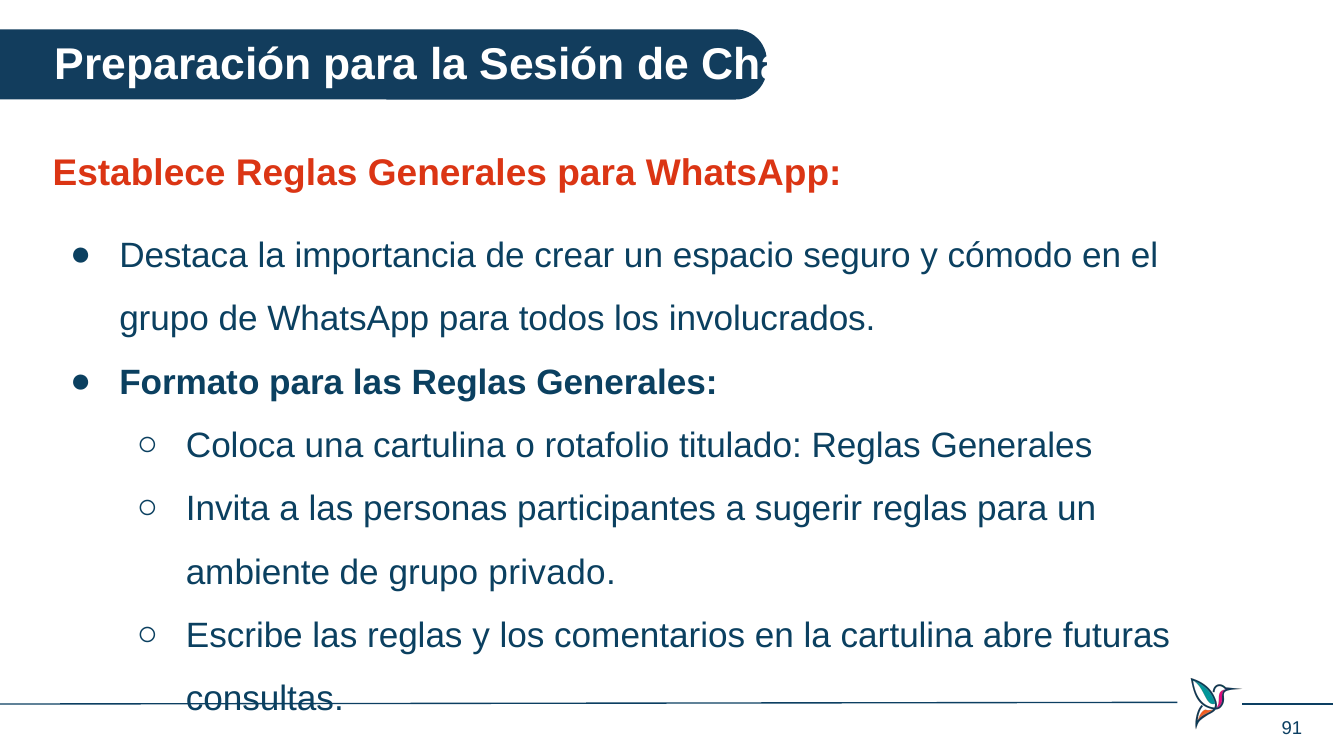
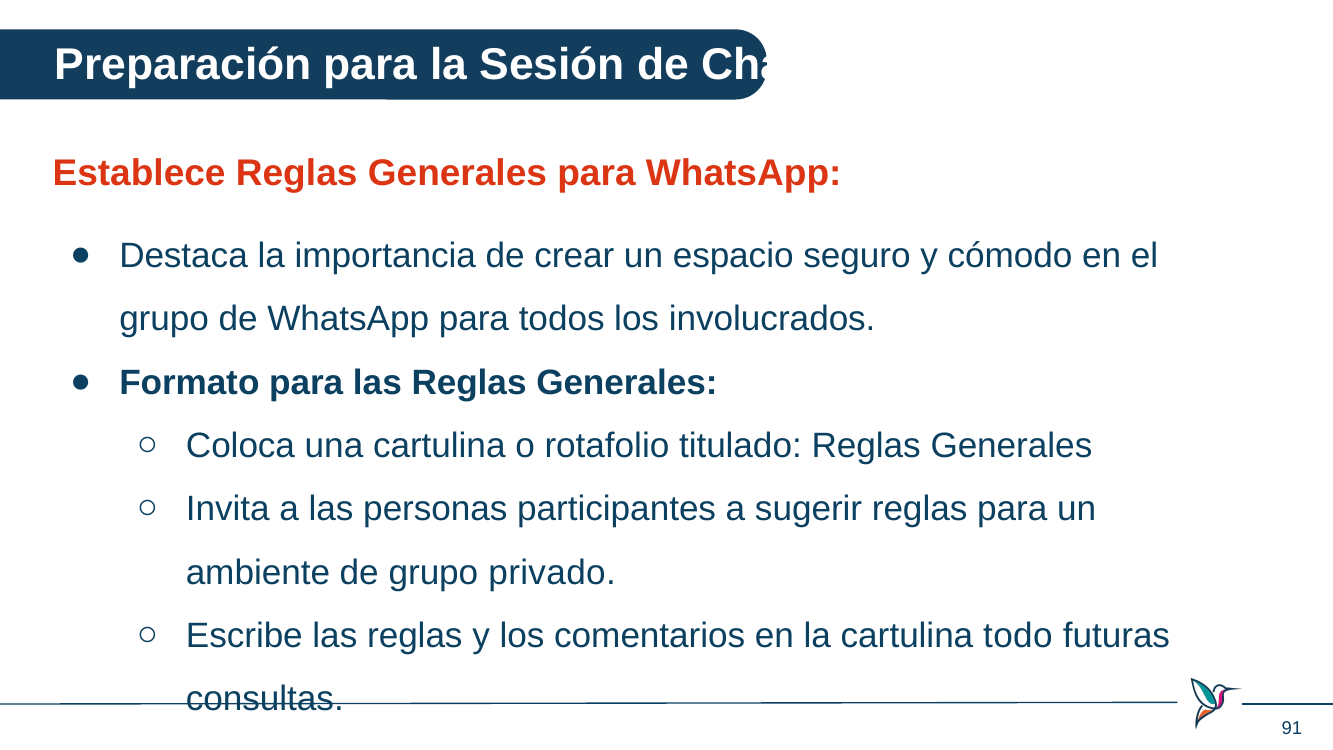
abre: abre -> todo (1018, 636)
